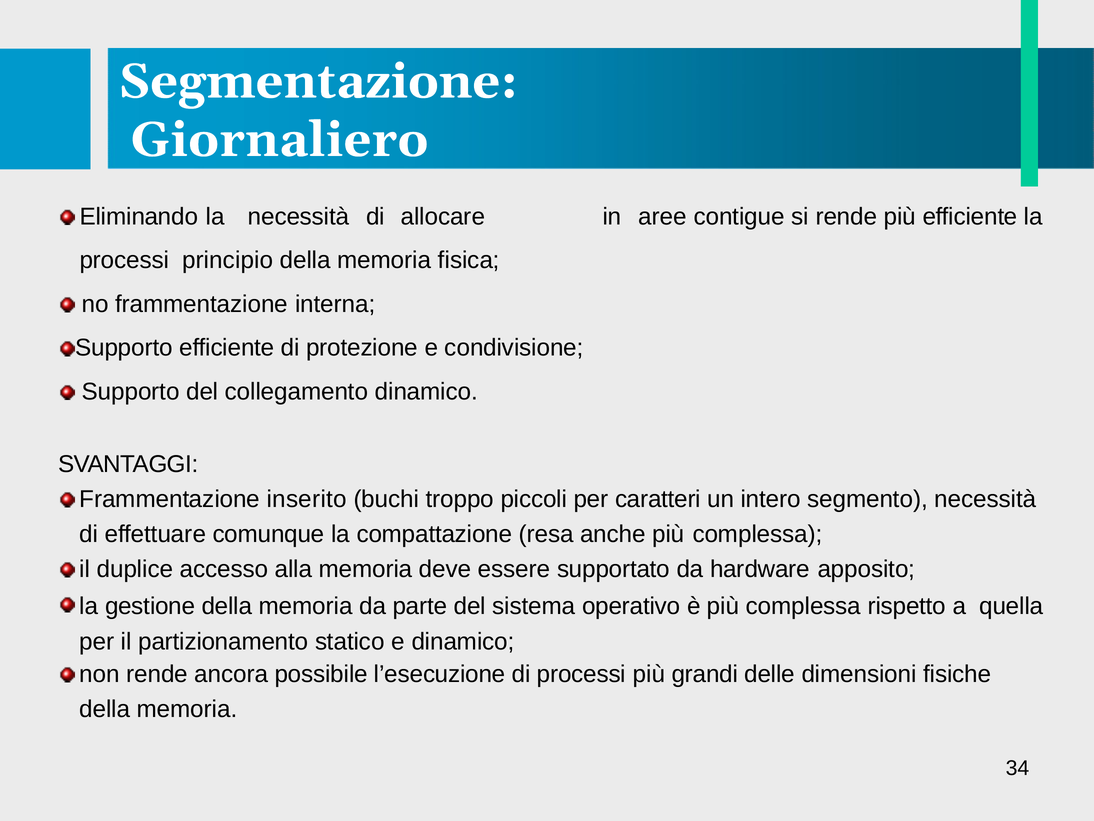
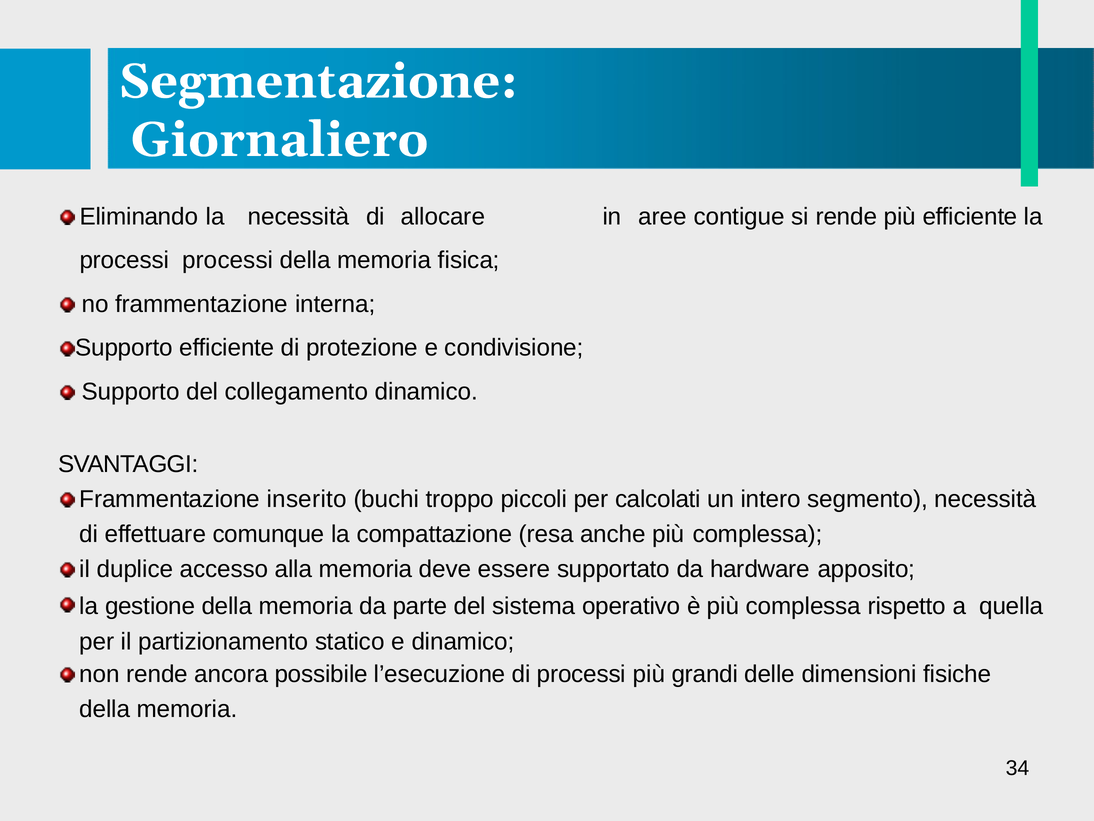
processi principio: principio -> processi (228, 260)
caratteri: caratteri -> calcolati (658, 499)
